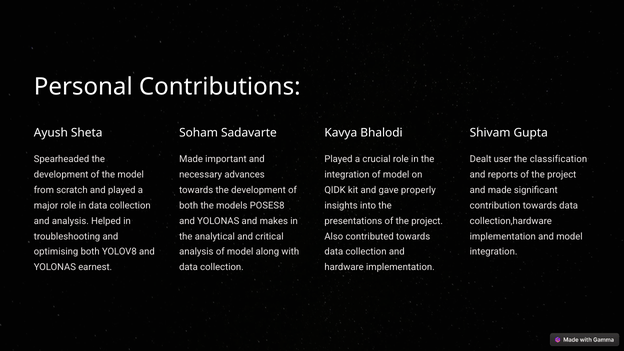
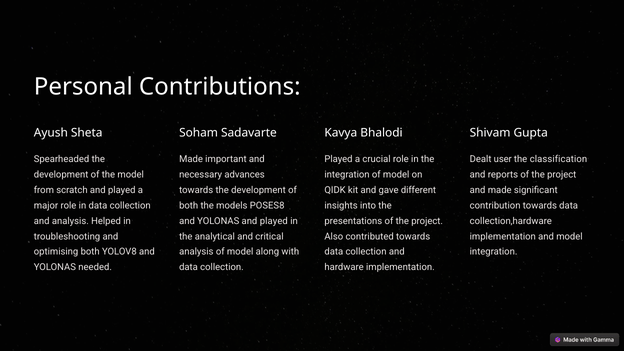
properly: properly -> different (418, 190)
YOLONAS and makes: makes -> played (274, 221)
earnest: earnest -> needed (95, 267)
